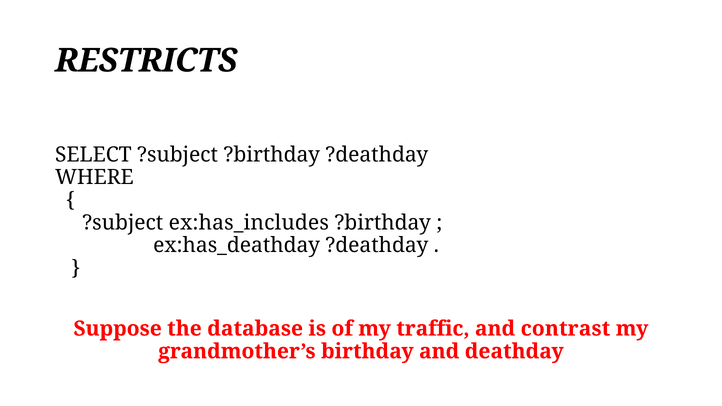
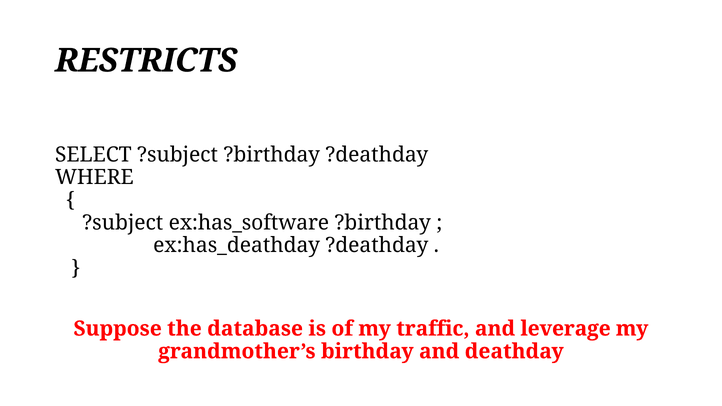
ex:has_includes: ex:has_includes -> ex:has_software (249, 223)
contrast: contrast -> leverage (566, 329)
